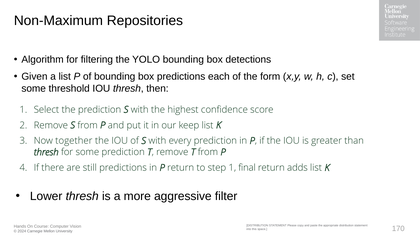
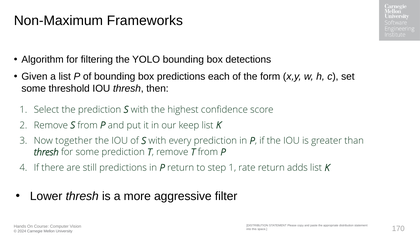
Repositories: Repositories -> Frameworks (145, 21)
final: final -> rate (247, 168)
